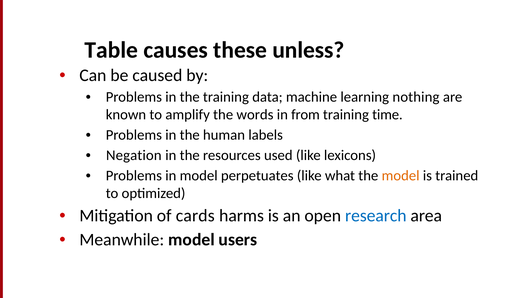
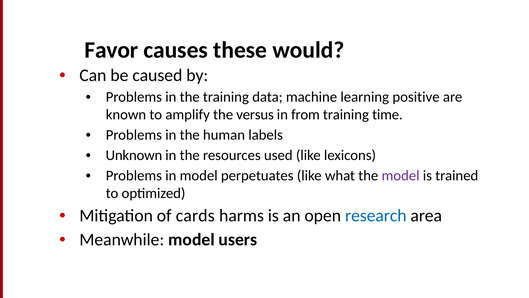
Table: Table -> Favor (111, 50)
unless: unless -> would (308, 50)
nothing: nothing -> positive (416, 97)
words: words -> versus (255, 115)
Negation: Negation -> Unknown (134, 155)
model colour: orange -> purple (401, 176)
